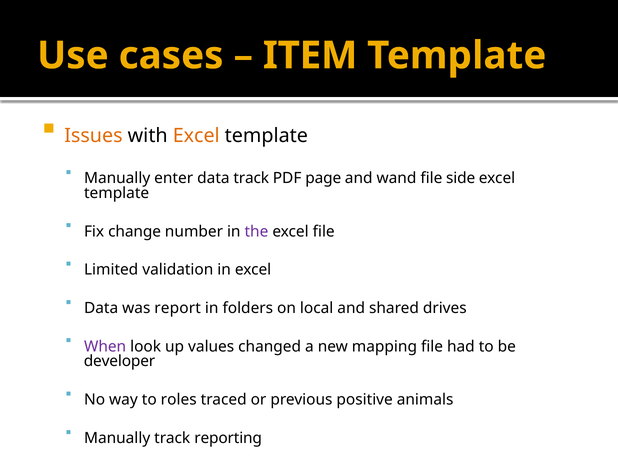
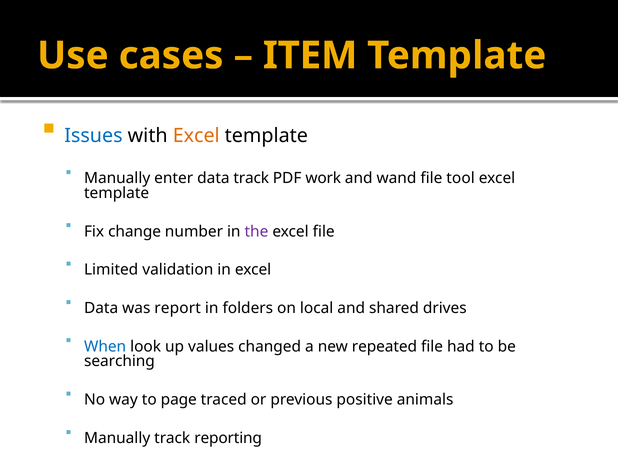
Issues colour: orange -> blue (93, 136)
page: page -> work (323, 178)
side: side -> tool (461, 178)
When colour: purple -> blue (105, 346)
mapping: mapping -> repeated (384, 346)
developer: developer -> searching (119, 361)
roles: roles -> page (179, 399)
